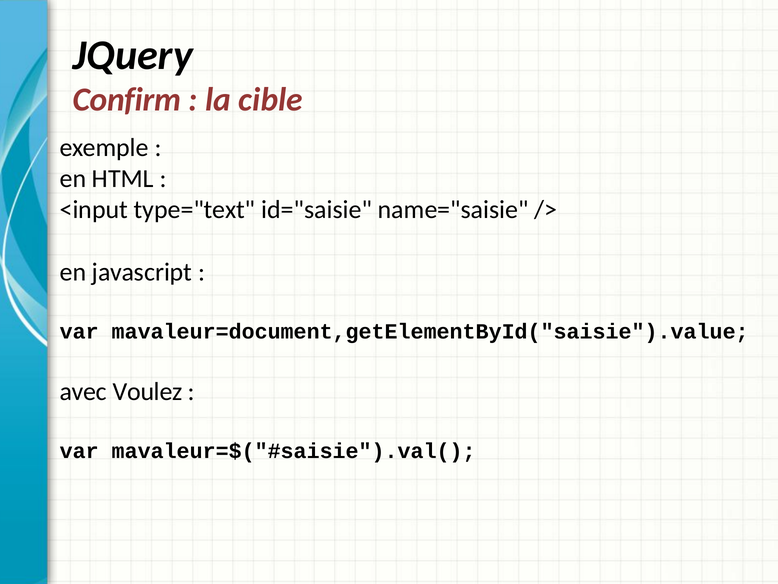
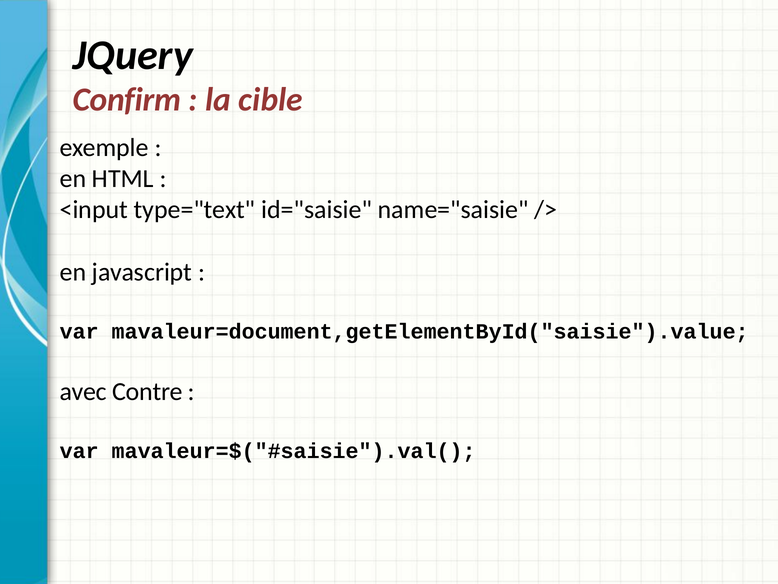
Voulez: Voulez -> Contre (148, 391)
